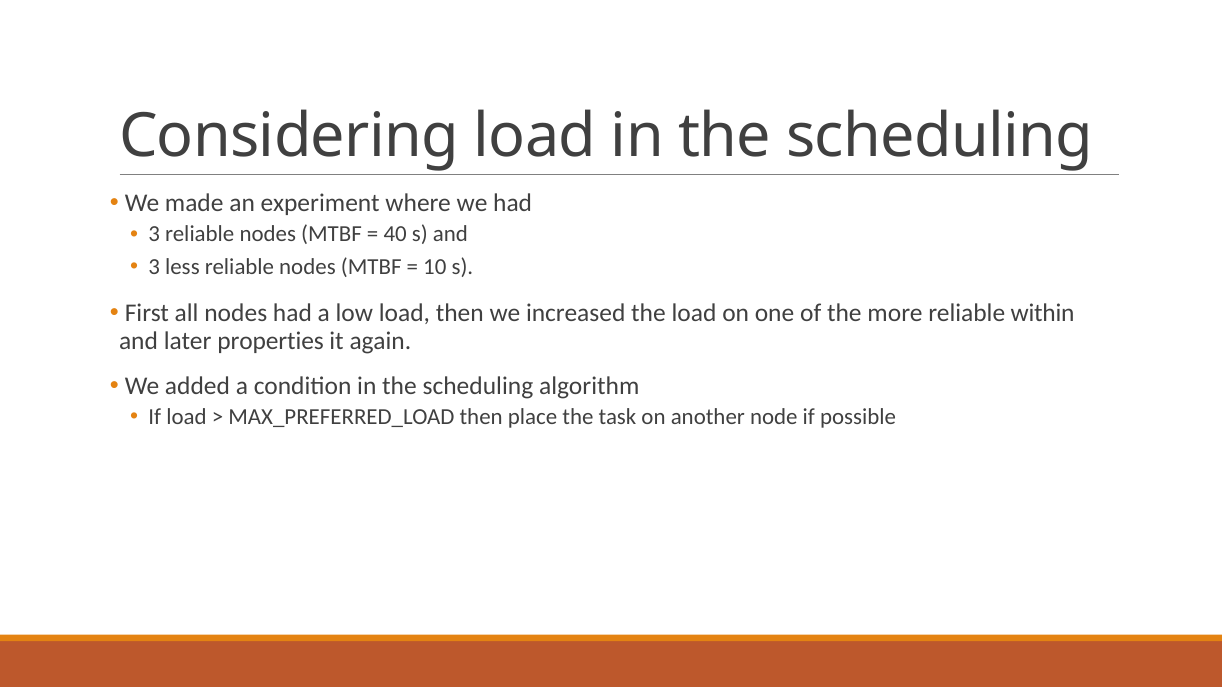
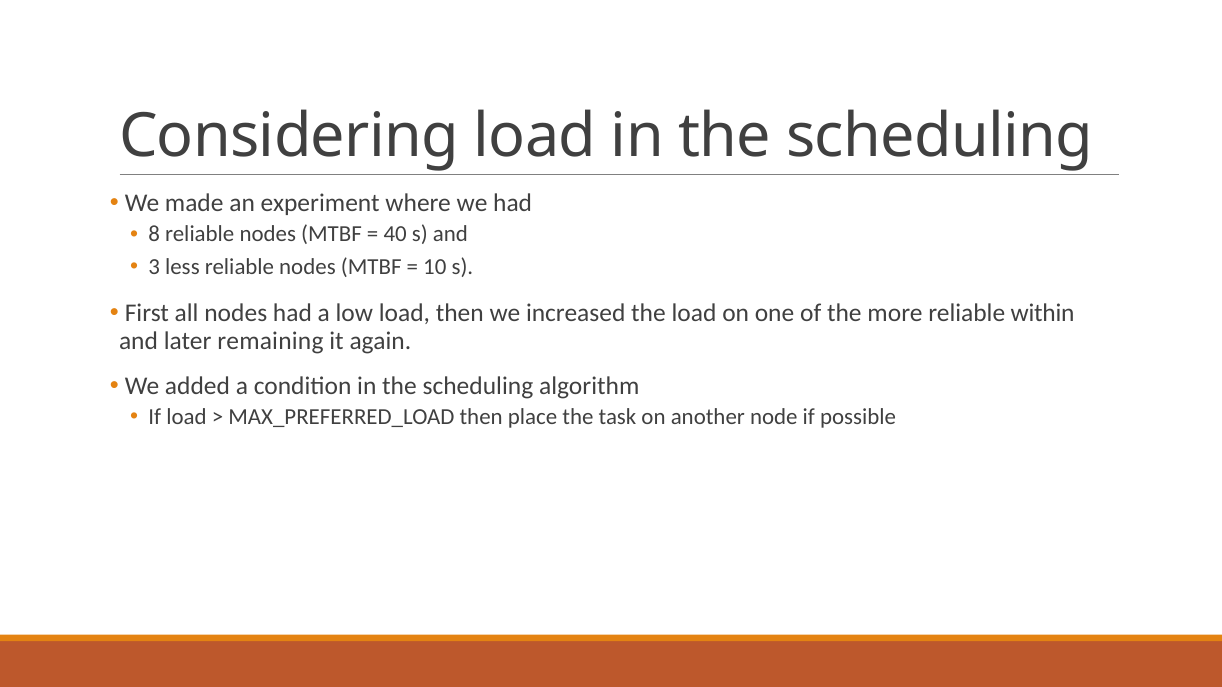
3: 3 -> 8 (154, 234)
properties: properties -> remaining (270, 341)
